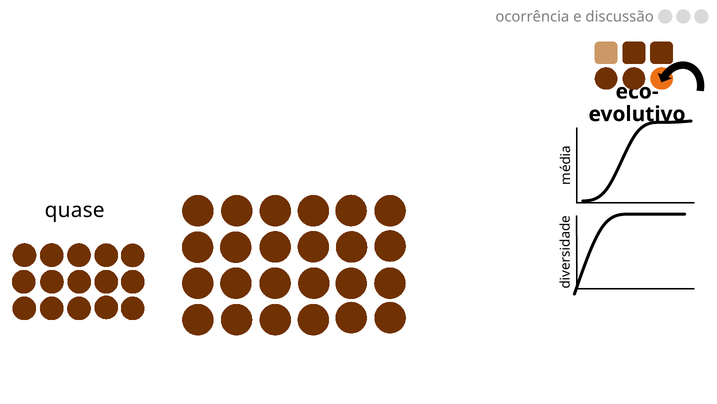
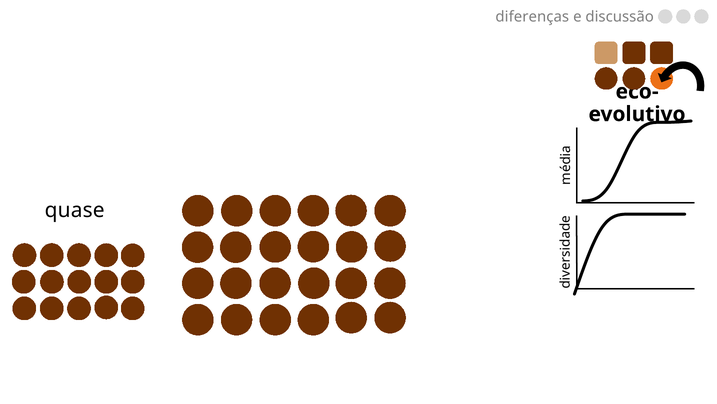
ocorrência: ocorrência -> diferenças (532, 17)
